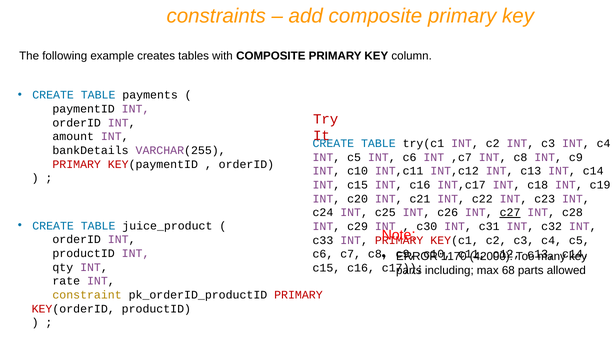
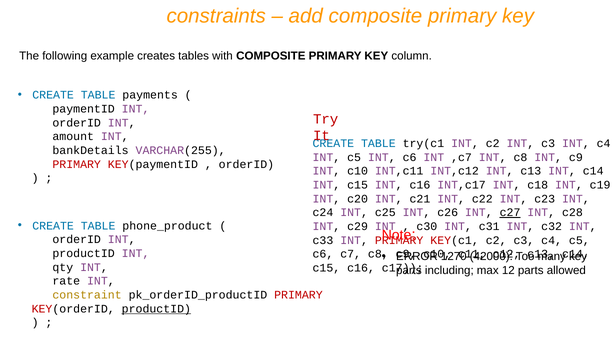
juice_product: juice_product -> phone_product (167, 226)
1170: 1170 -> 1270 (454, 257)
68: 68 -> 12 (508, 271)
productID underline: none -> present (156, 309)
